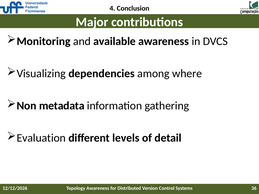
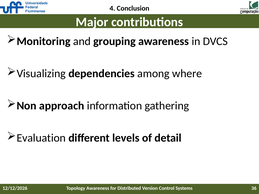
available: available -> grouping (115, 41)
metadata: metadata -> approach (62, 106)
